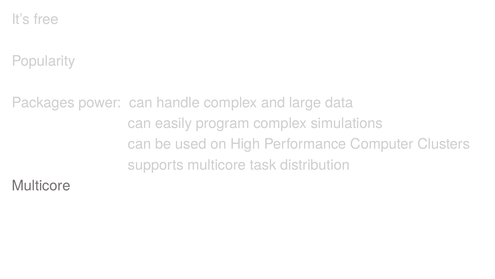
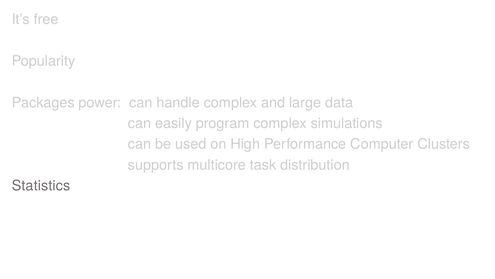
Multicore: Multicore -> Statistics (41, 185)
